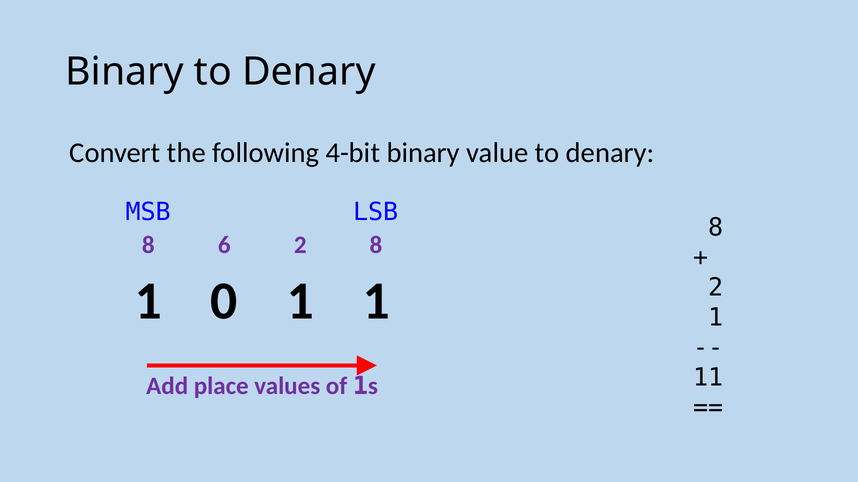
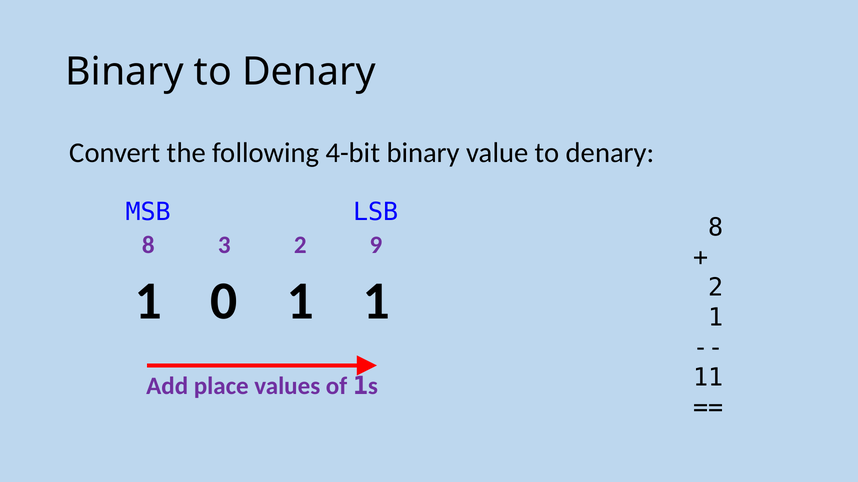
6: 6 -> 3 (224, 245)
2 8: 8 -> 9 (376, 245)
